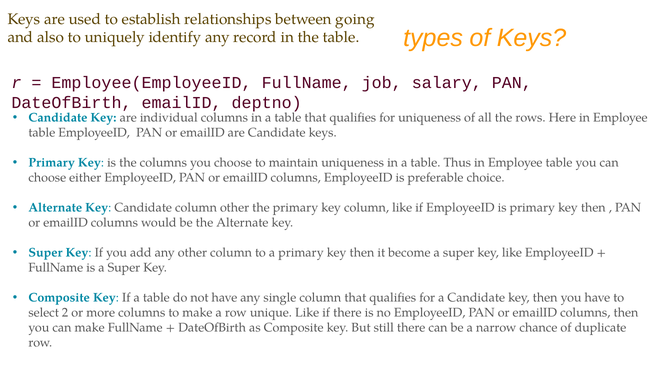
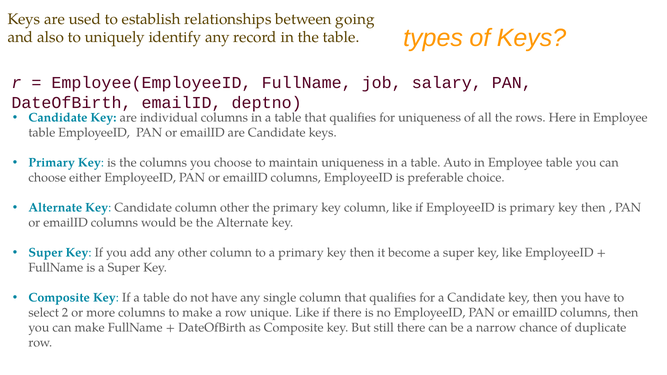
Thus: Thus -> Auto (457, 163)
